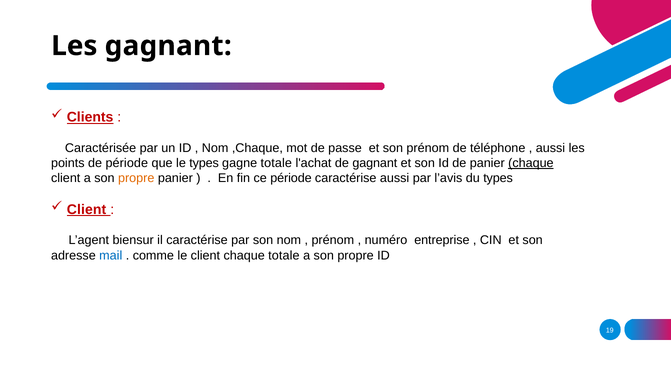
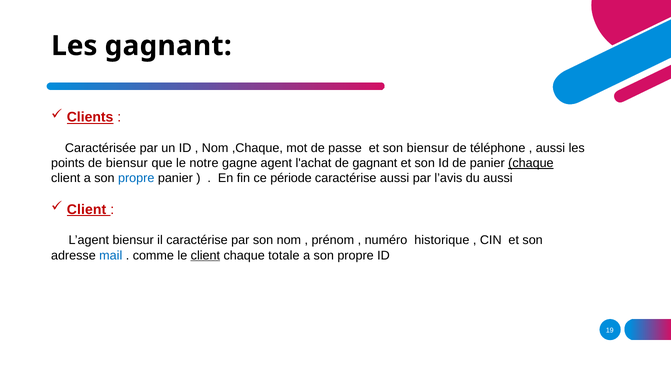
son prénom: prénom -> biensur (428, 148)
de période: période -> biensur (127, 163)
le types: types -> notre (204, 163)
gagne totale: totale -> agent (276, 163)
propre colour: orange -> blue (136, 179)
du types: types -> aussi (498, 179)
entreprise: entreprise -> historique (442, 241)
client underline: none -> present (205, 256)
